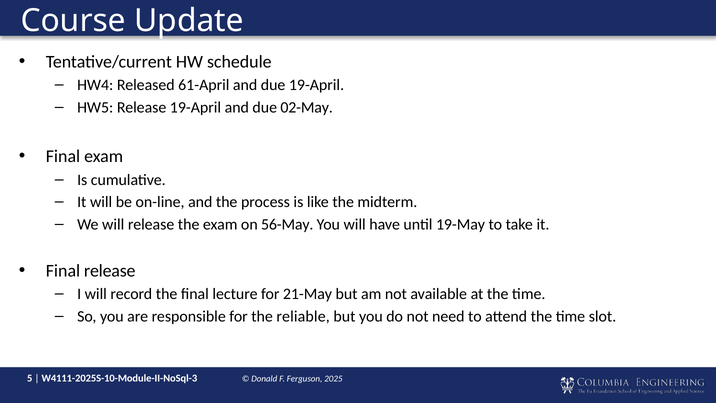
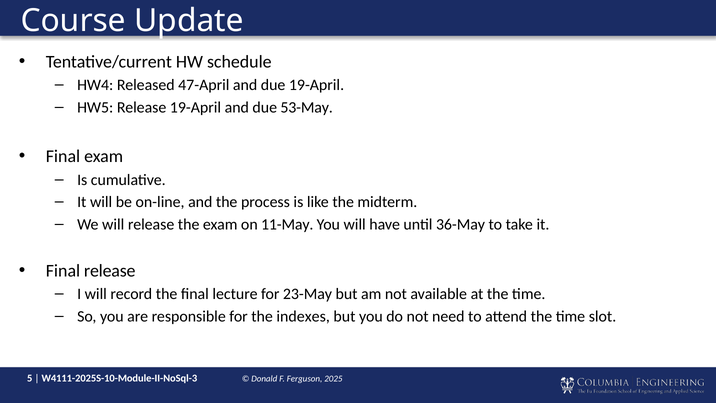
61-April: 61-April -> 47-April (204, 85)
02-May: 02-May -> 53-May (307, 107)
56-May: 56-May -> 11-May (287, 224)
19-May: 19-May -> 36-May (461, 224)
21-May: 21-May -> 23-May (308, 294)
reliable: reliable -> indexes (303, 316)
